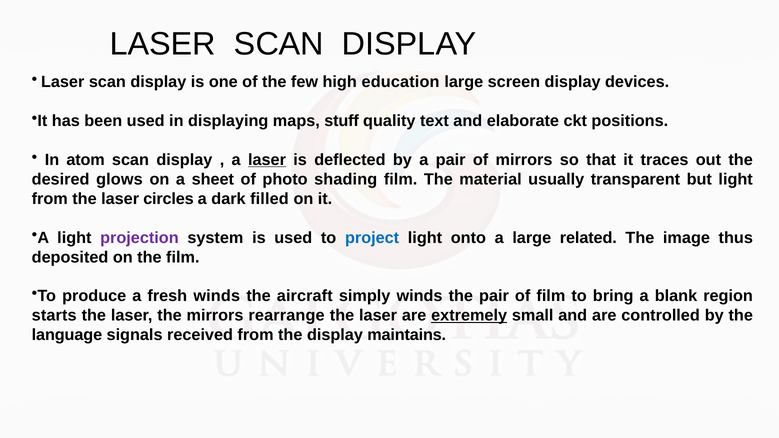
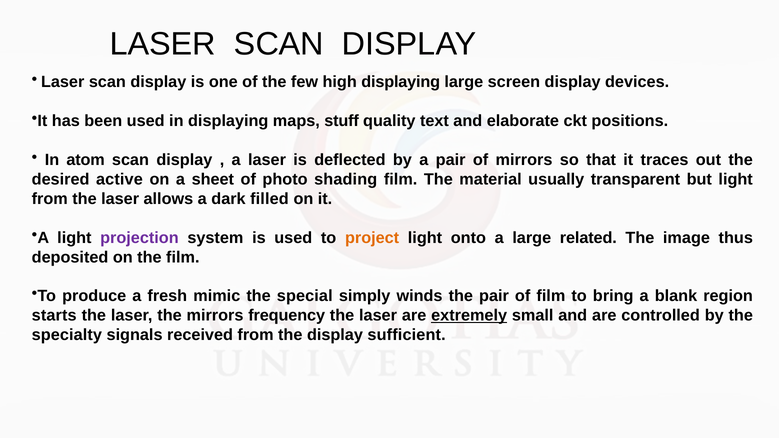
high education: education -> displaying (401, 82)
laser underline: present -> none (267, 160)
glows: glows -> active (119, 179)
circles: circles -> allows (168, 199)
project colour: blue -> orange (372, 238)
fresh winds: winds -> mimic (217, 296)
aircraft: aircraft -> special (305, 296)
rearrange: rearrange -> frequency (287, 316)
language: language -> specialty (67, 335)
maintains: maintains -> sufficient (407, 335)
